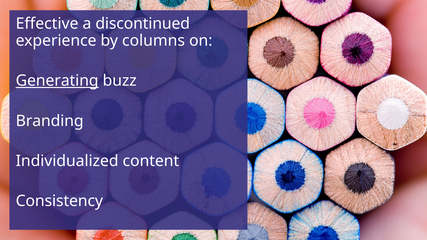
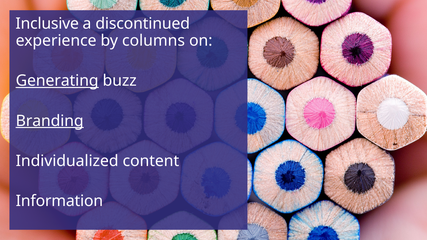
Effective: Effective -> Inclusive (47, 24)
Branding underline: none -> present (50, 121)
Consistency: Consistency -> Information (59, 201)
